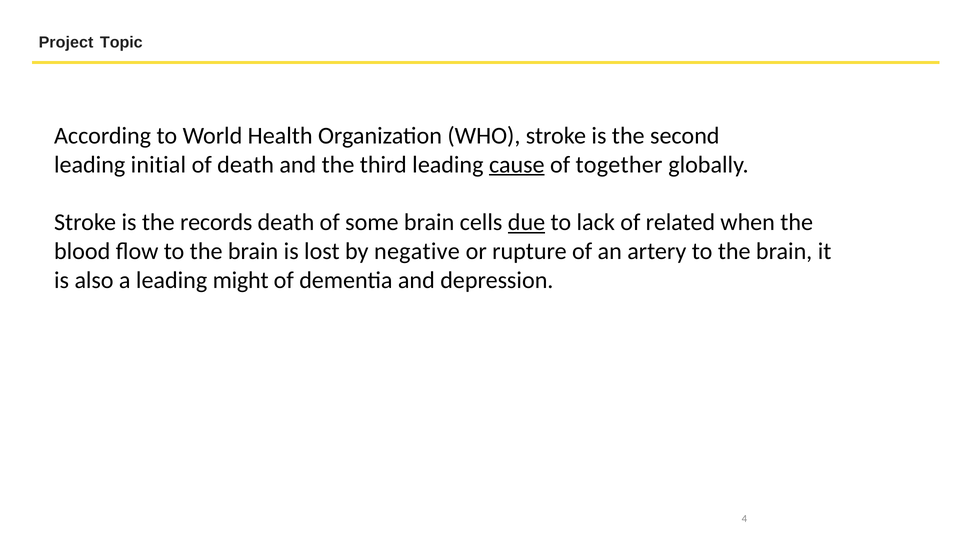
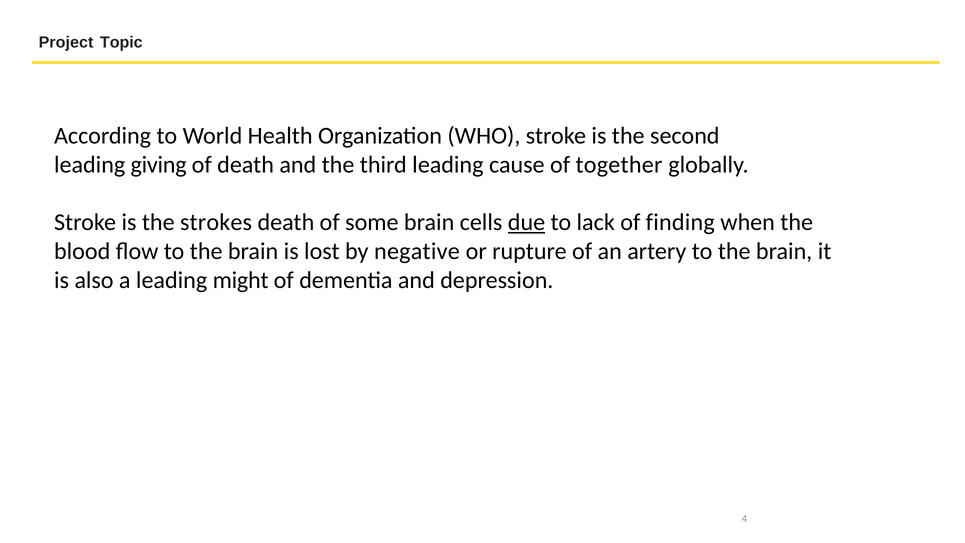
initial: initial -> giving (159, 164)
cause underline: present -> none (517, 164)
records: records -> strokes (216, 222)
related: related -> finding (680, 222)
